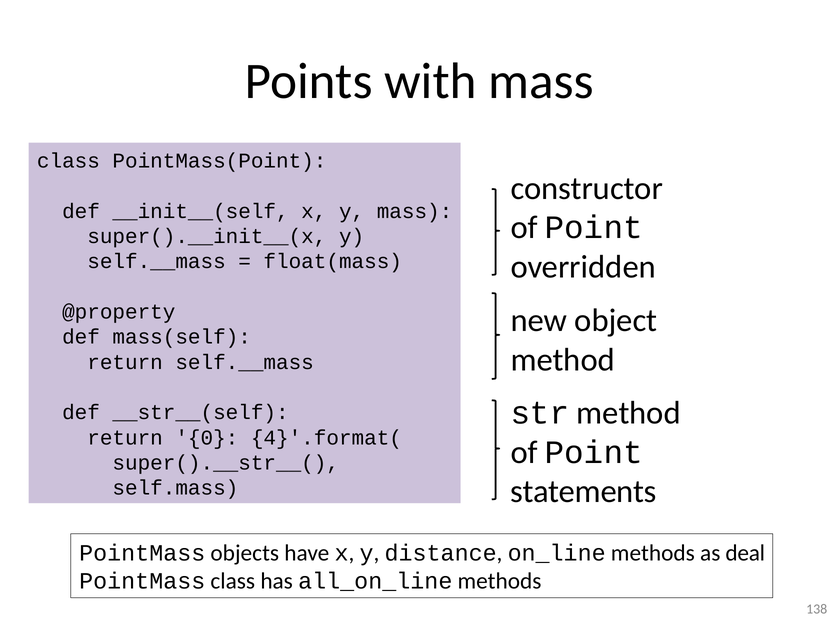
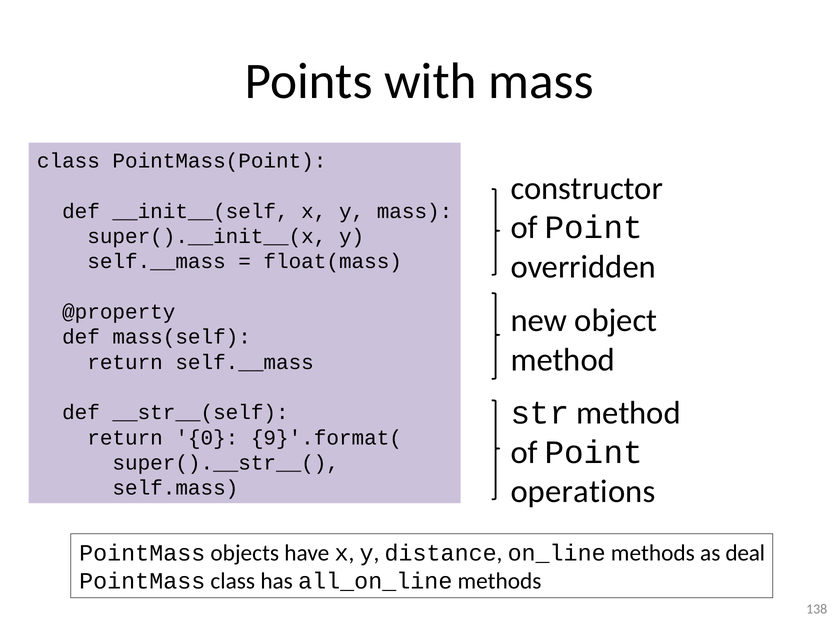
4}'.format(: 4}'.format( -> 9}'.format( (326, 438)
statements: statements -> operations (583, 492)
